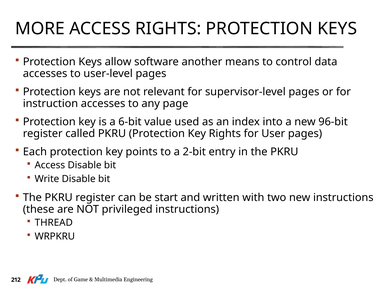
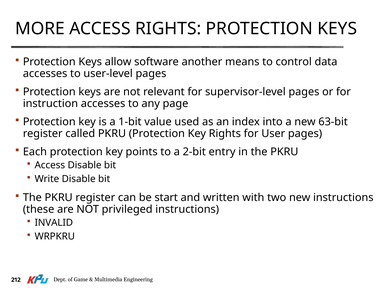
6-bit: 6-bit -> 1-bit (130, 122)
96-bit: 96-bit -> 63-bit (333, 122)
THREAD: THREAD -> INVALID (54, 223)
